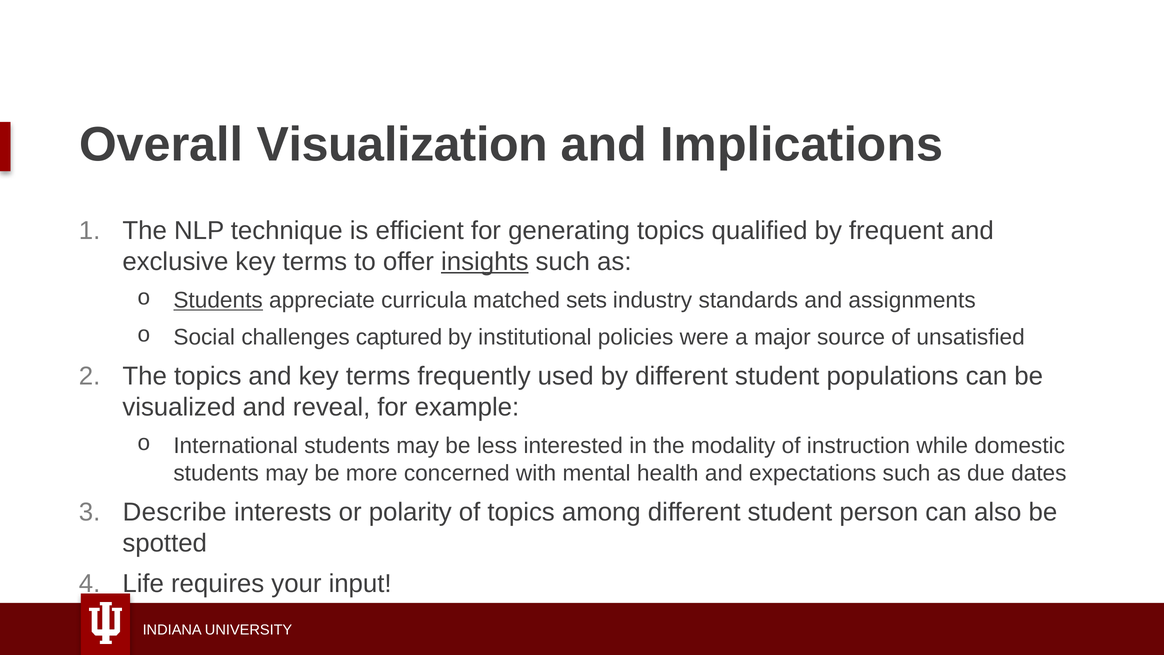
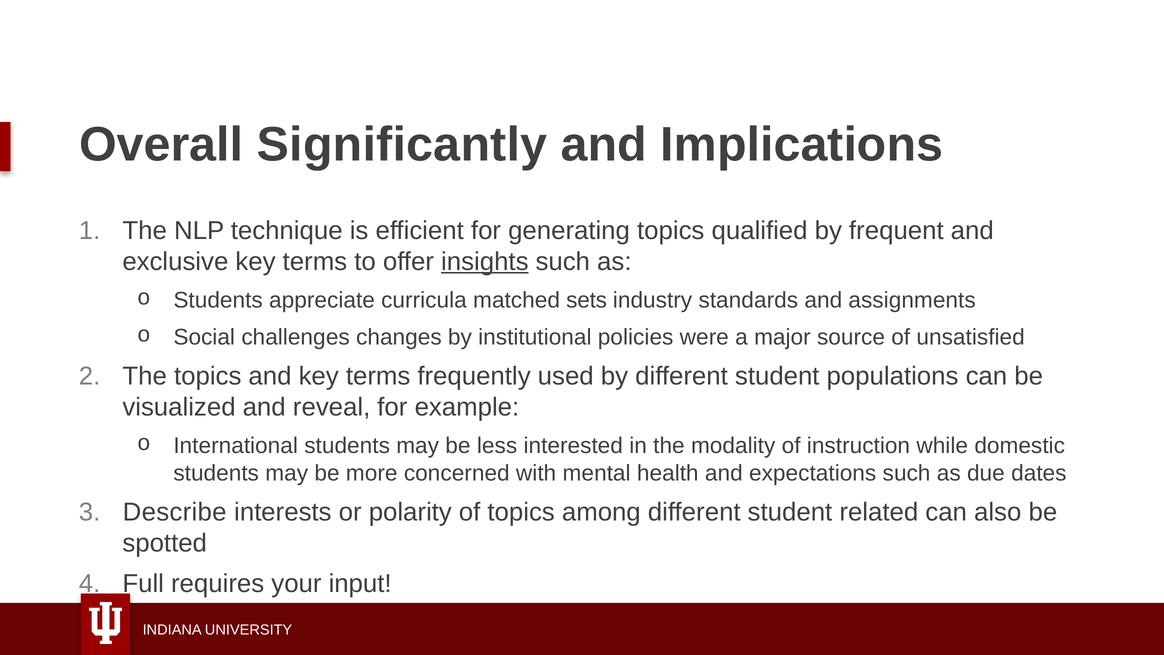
Visualization: Visualization -> Significantly (402, 144)
Students underline: present -> none (218, 300)
captured: captured -> changes (399, 337)
person: person -> related (879, 512)
Life: Life -> Full (143, 584)
